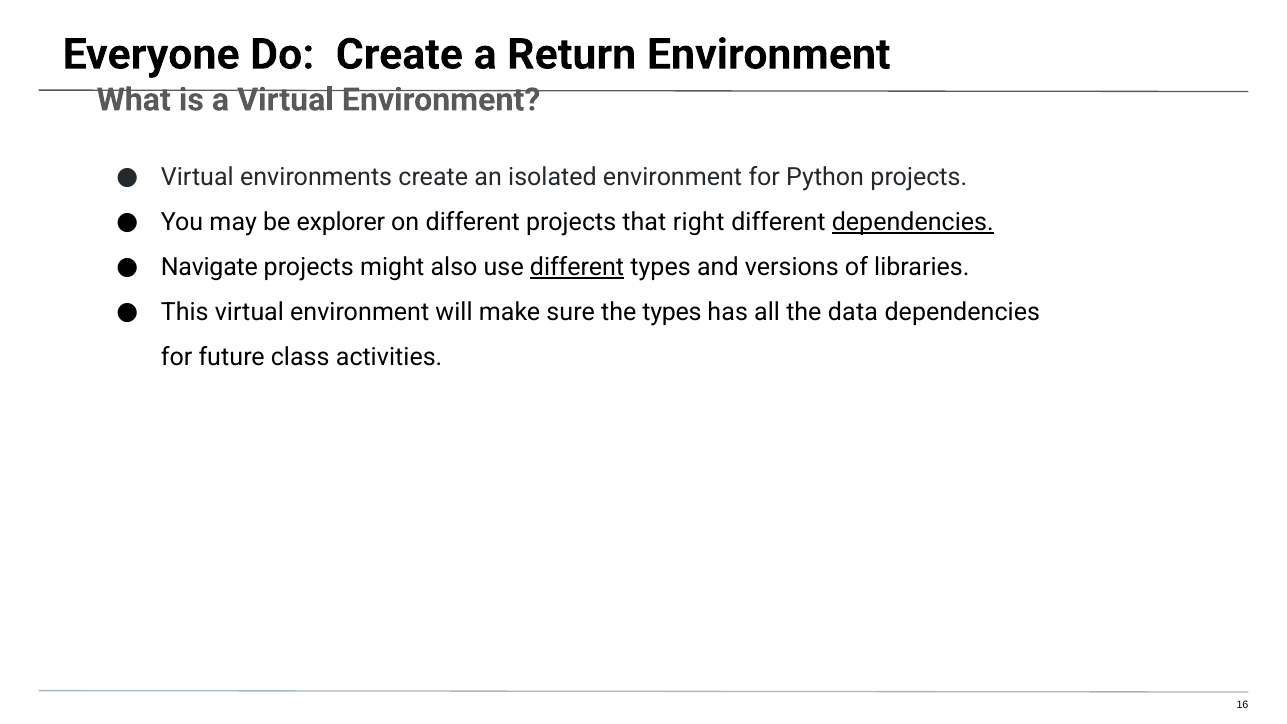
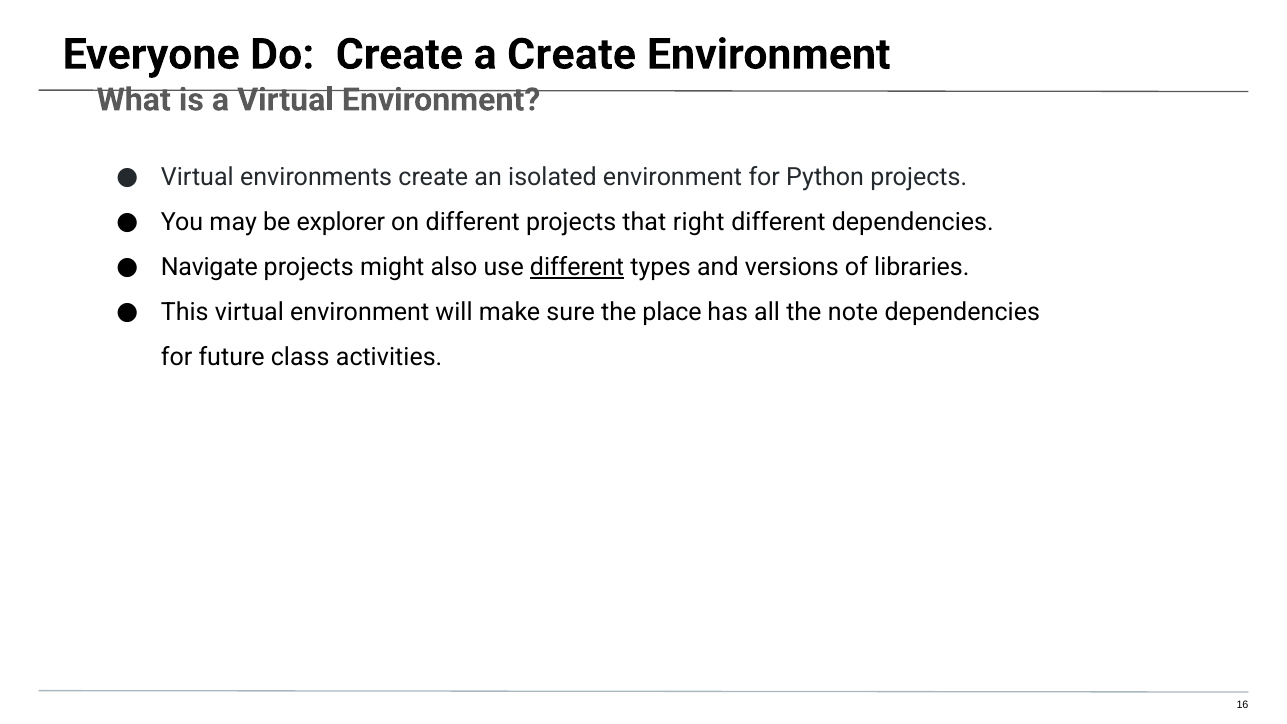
a Return: Return -> Create (572, 54)
dependencies underline: present -> none (913, 222)
the types: types -> place (672, 312)
data: data -> note (853, 312)
